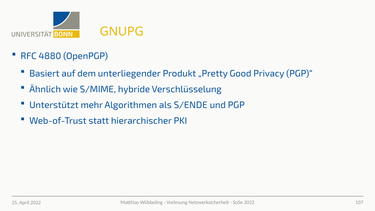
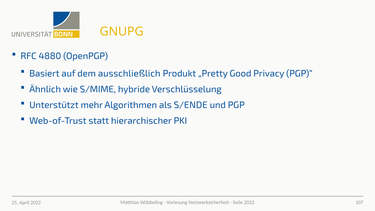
unterliegender: unterliegender -> ausschließlich (129, 73)
